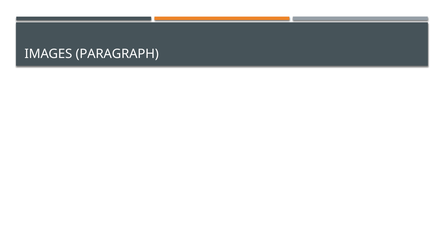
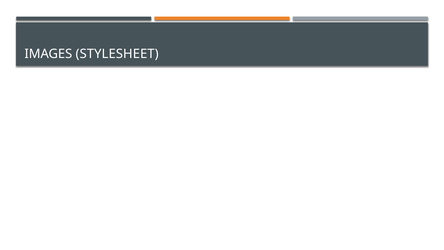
PARAGRAPH: PARAGRAPH -> STYLESHEET (117, 54)
